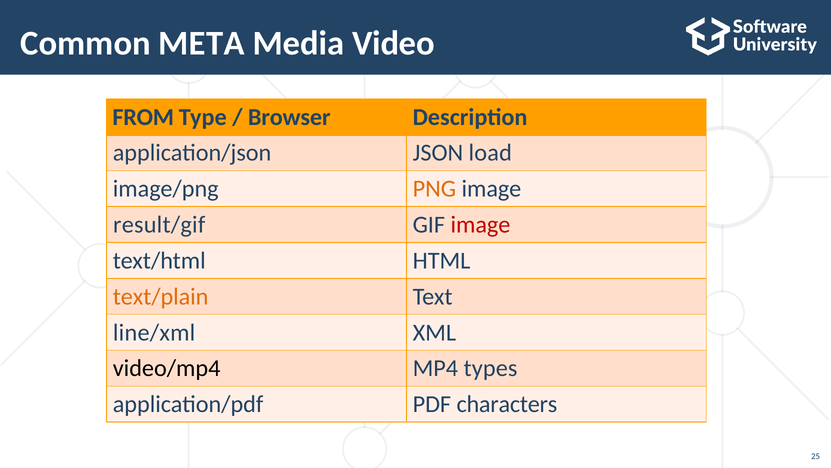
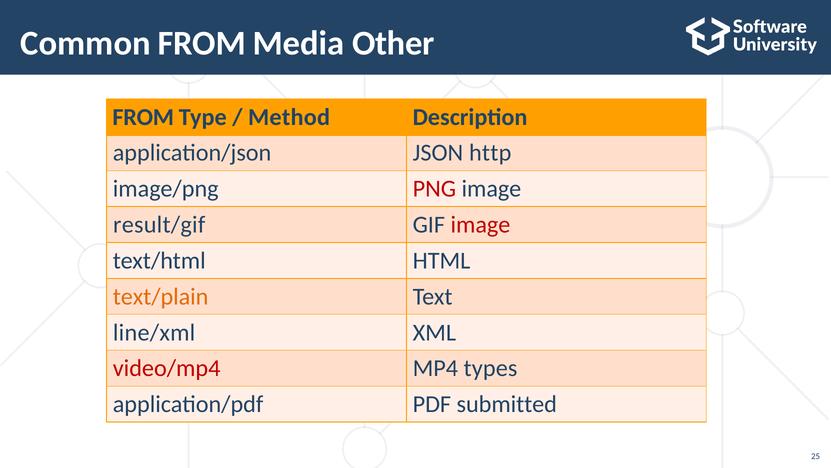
Common META: META -> FROM (202, 43)
Video: Video -> Other (393, 43)
Browser: Browser -> Method (289, 117)
load: load -> http (490, 153)
PNG colour: orange -> red (434, 189)
video/mp4 colour: black -> red (167, 368)
characters: characters -> submitted (507, 404)
